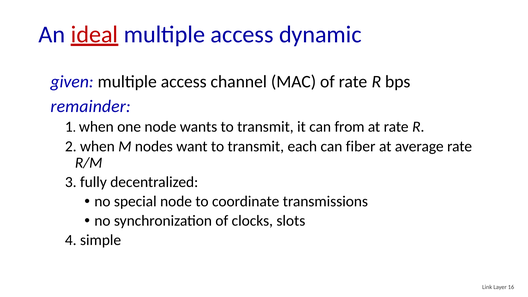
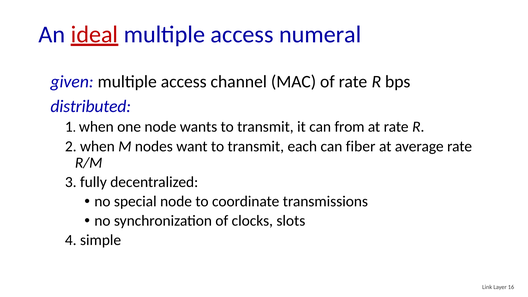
dynamic: dynamic -> numeral (320, 34)
remainder: remainder -> distributed (91, 106)
